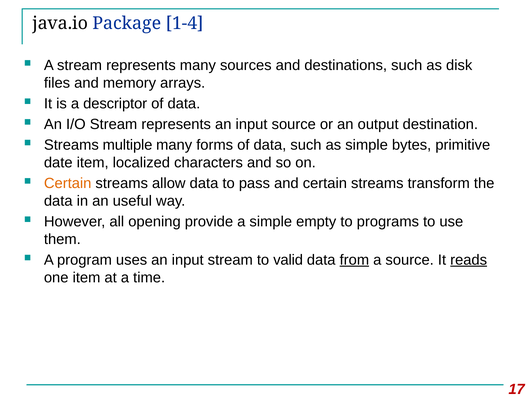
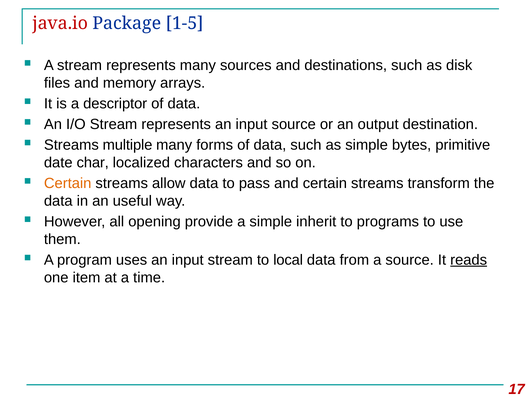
java.io colour: black -> red (60, 23)
1-4: 1-4 -> 1-5 (185, 23)
date item: item -> char (93, 162)
empty: empty -> inherit (316, 221)
valid: valid -> local (288, 260)
from underline: present -> none (354, 260)
